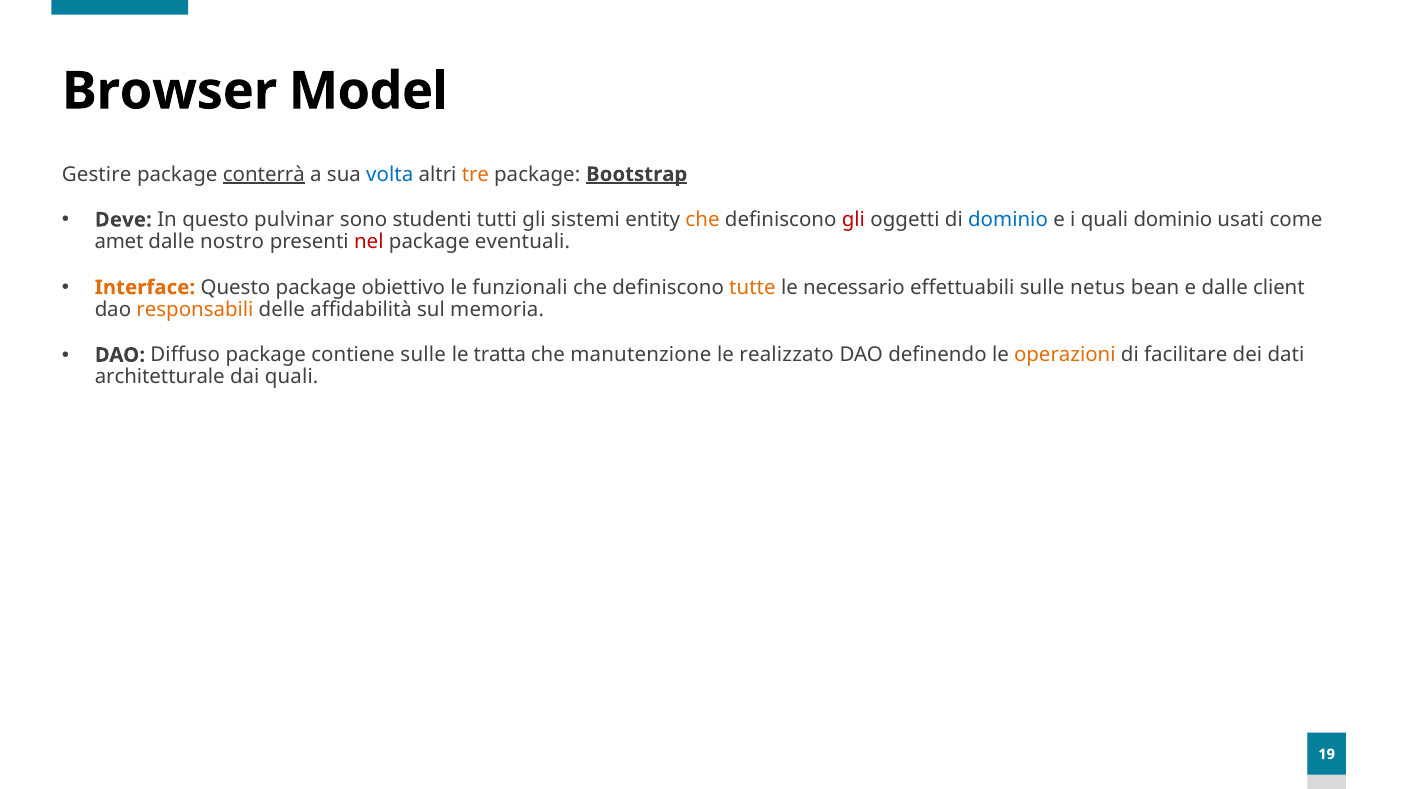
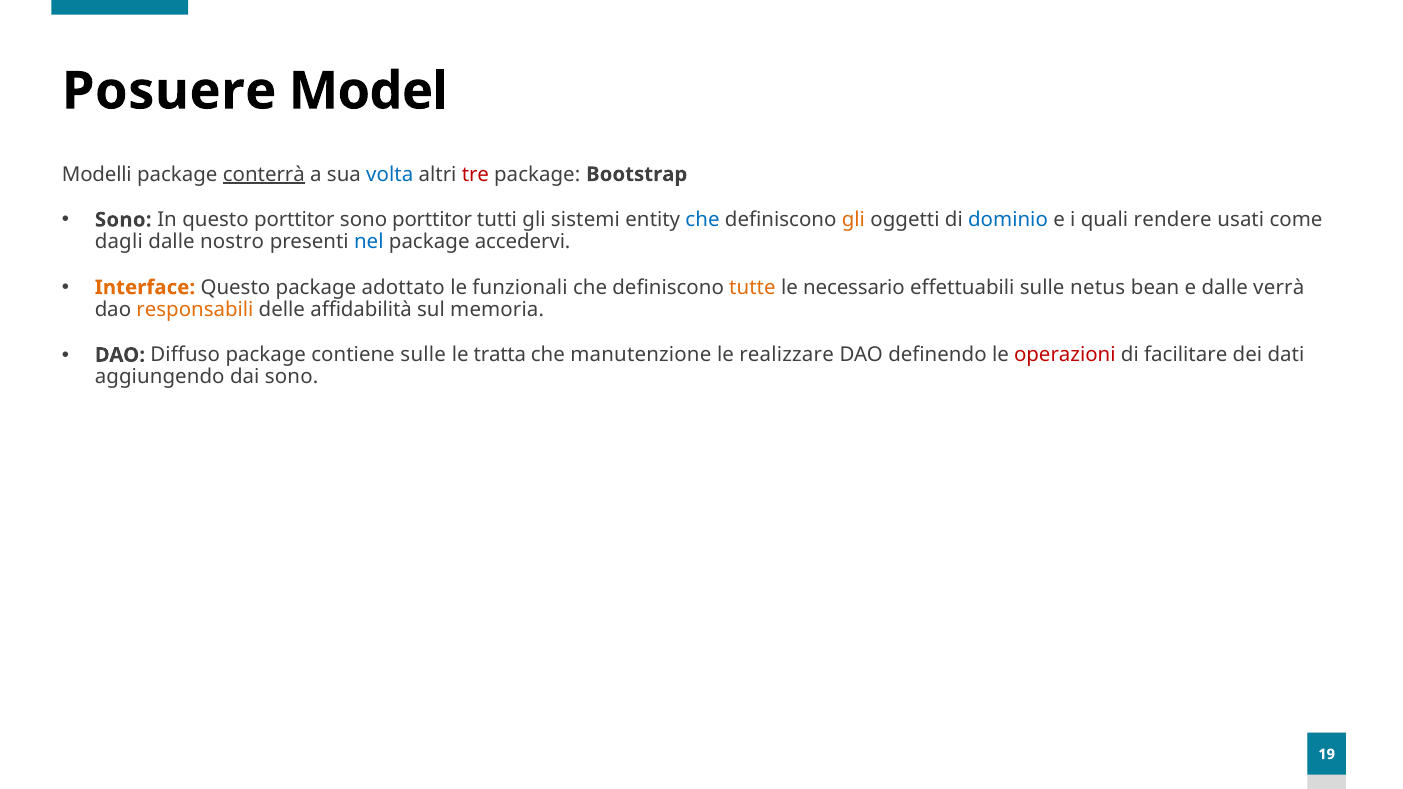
Browser: Browser -> Posuere (169, 91)
Gestire: Gestire -> Modelli (97, 174)
tre colour: orange -> red (475, 174)
Bootstrap underline: present -> none (637, 174)
Deve: Deve -> Sono (123, 220)
questo pulvinar: pulvinar -> porttitor (294, 220)
sono studenti: studenti -> porttitor (432, 220)
che colour: orange -> blue (703, 220)
gli colour: red -> orange (853, 220)
quali dominio: dominio -> rendere (1173, 220)
amet: amet -> dagli (119, 242)
nel colour: red -> blue (369, 242)
eventuali: eventuali -> accedervi (523, 242)
obiettivo: obiettivo -> adottato (403, 288)
client: client -> verrà (1279, 288)
realizzato: realizzato -> realizzare (787, 355)
operazioni colour: orange -> red (1065, 355)
architetturale: architetturale -> aggiungendo (160, 377)
dai quali: quali -> sono (292, 377)
